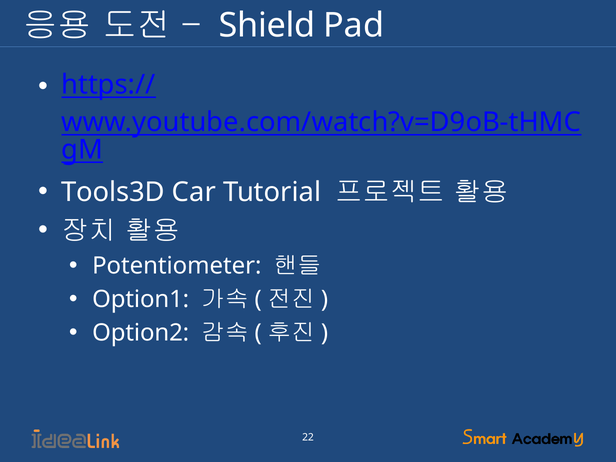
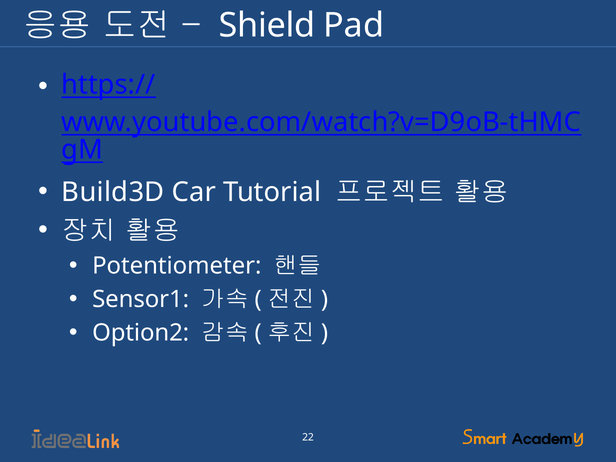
Tools3D: Tools3D -> Build3D (113, 192)
Option1: Option1 -> Sensor1 (141, 300)
